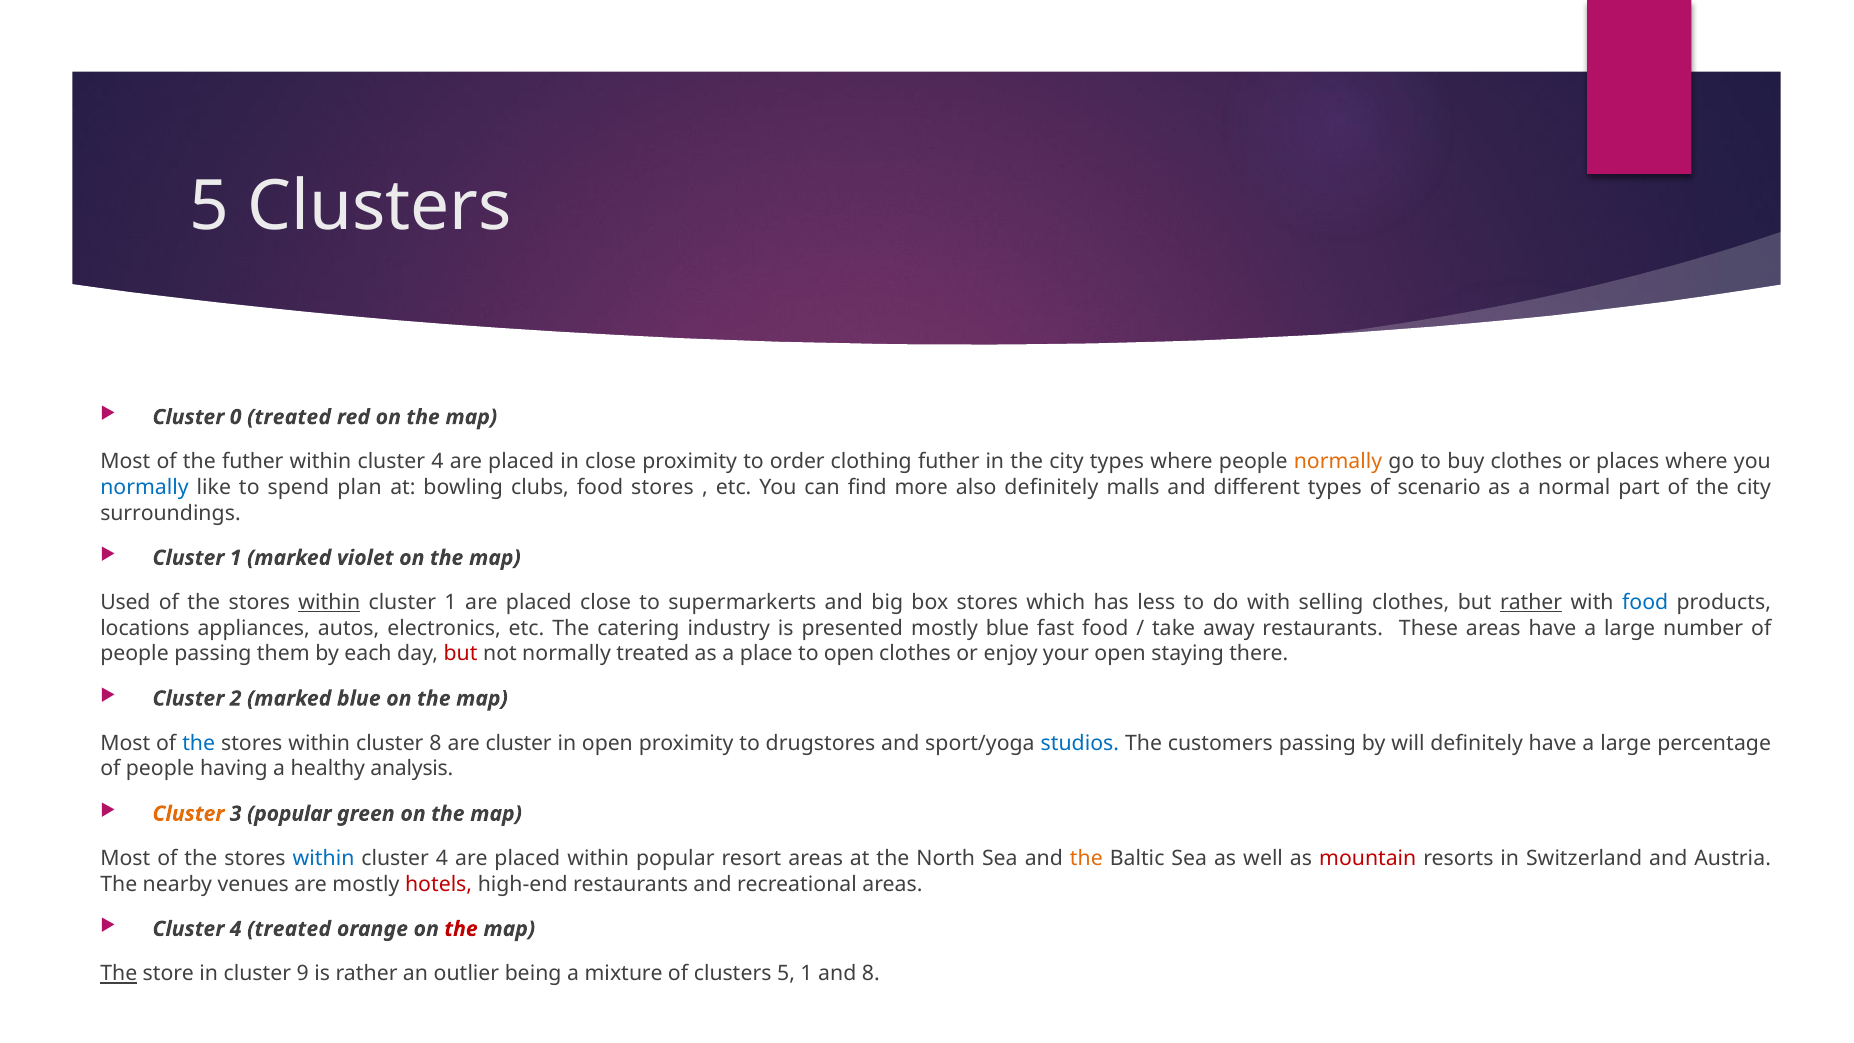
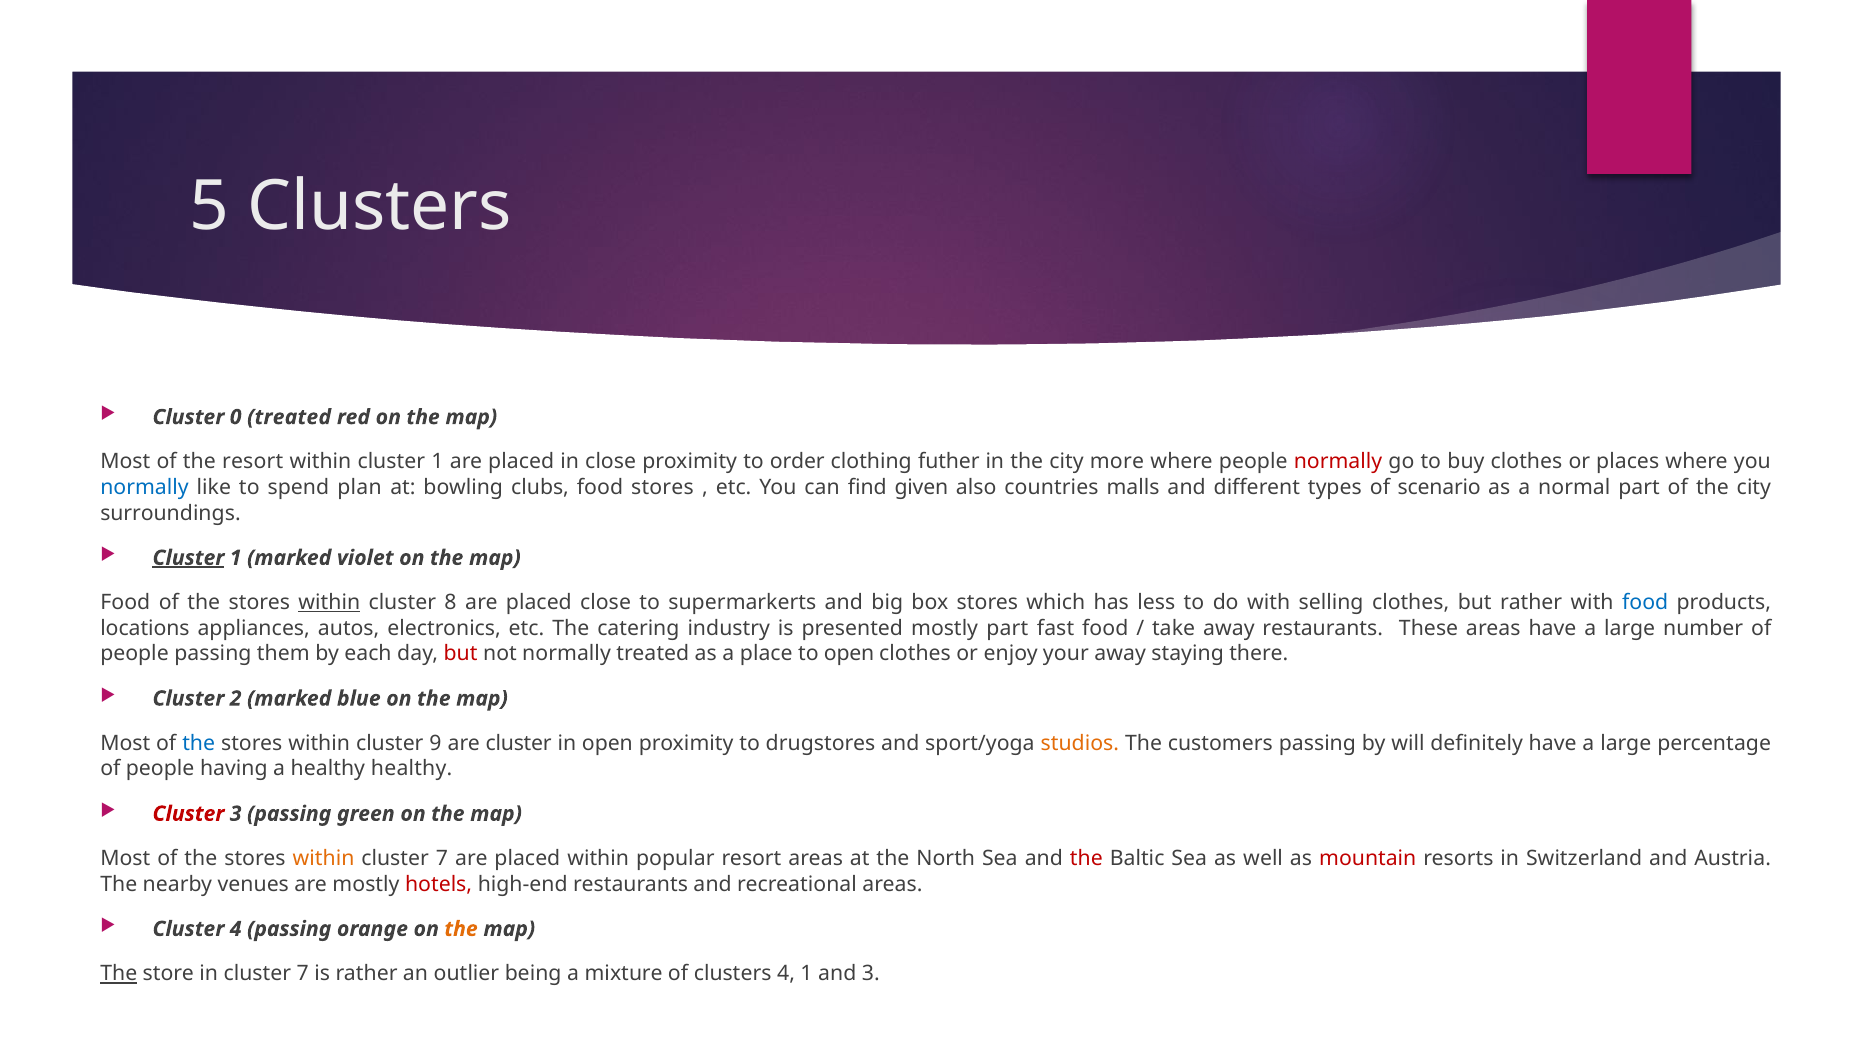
the futher: futher -> resort (253, 462)
4: 4 -> 1 (437, 462)
city types: types -> more (1117, 462)
normally colour: orange -> red (1338, 462)
more: more -> given (921, 487)
also definitely: definitely -> countries (1051, 487)
Cluster underline: none -> present (188, 558)
Used: Used -> Food (125, 603)
1: 1 -> 8 (451, 603)
rather underline: present -> none (1531, 603)
mostly blue: blue -> part (1007, 628)
your open: open -> away (1120, 654)
cluster 8: 8 -> 9 (435, 743)
studios colour: blue -> orange (1080, 743)
healthy analysis: analysis -> healthy (412, 769)
Cluster colour: orange -> red (188, 814)
3 popular: popular -> passing (289, 814)
within colour: blue -> orange (324, 858)
4: 4 -> 7 (442, 858)
the colour: orange -> red (1086, 858)
4 treated: treated -> passing (289, 929)
the colour: red -> orange (461, 929)
in cluster 9: 9 -> 7 (303, 974)
clusters 5: 5 -> 4 (786, 974)
and 8: 8 -> 3 (871, 974)
